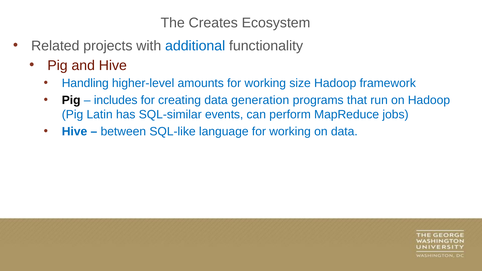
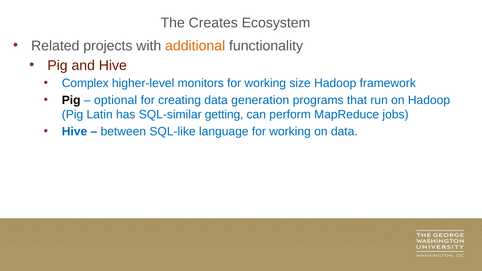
additional colour: blue -> orange (195, 46)
Handling: Handling -> Complex (85, 83)
amounts: amounts -> monitors (201, 83)
includes: includes -> optional (116, 100)
events: events -> getting (224, 115)
